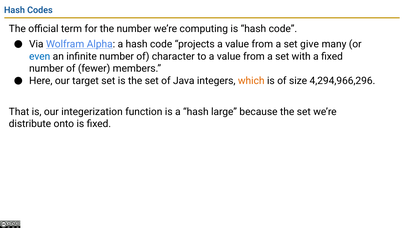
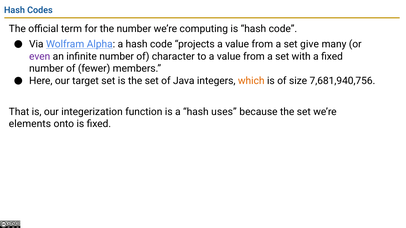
even colour: blue -> purple (40, 56)
4,294,966,296: 4,294,966,296 -> 7,681,940,756 (342, 81)
large: large -> uses (224, 112)
distribute: distribute -> elements (30, 124)
